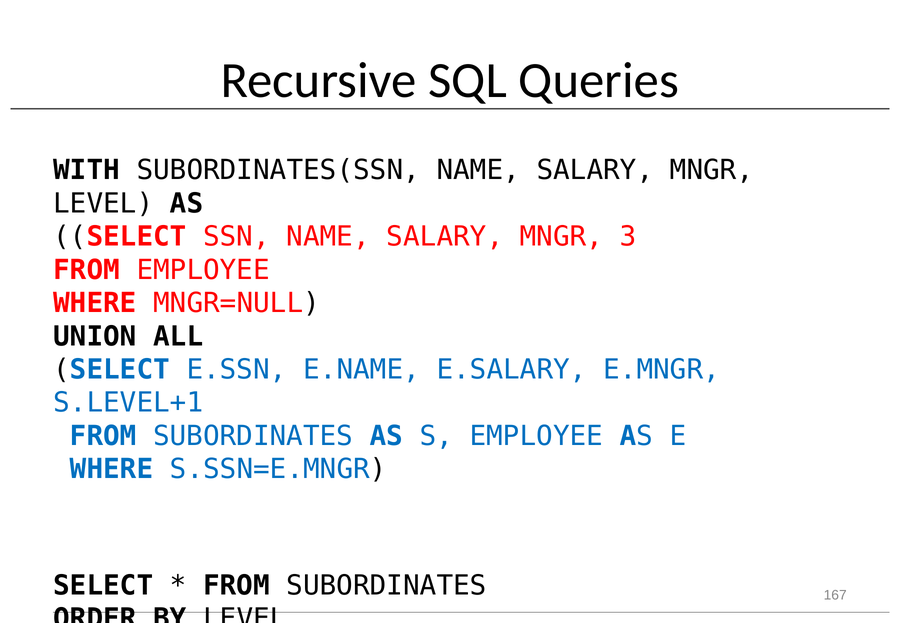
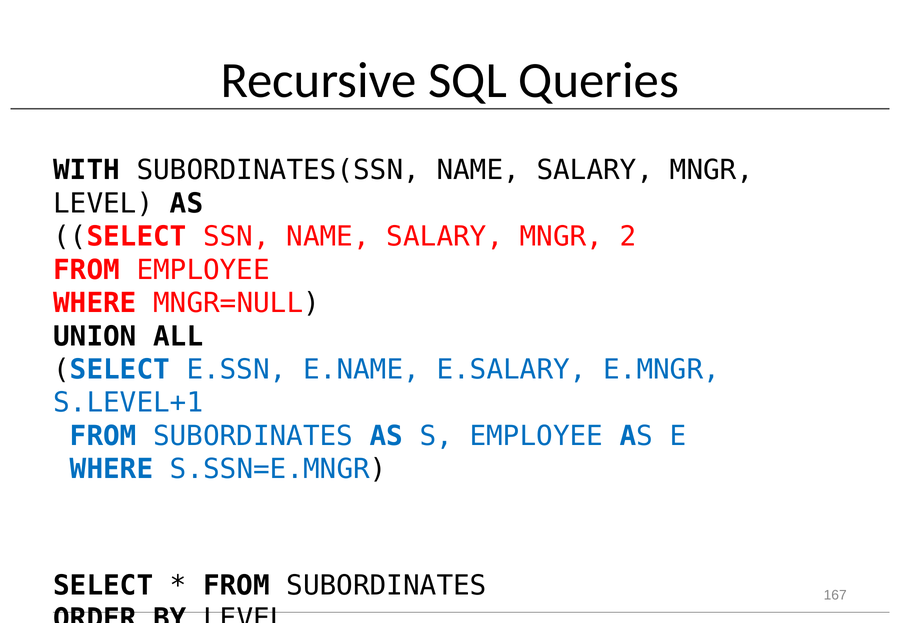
3: 3 -> 2 (628, 237)
